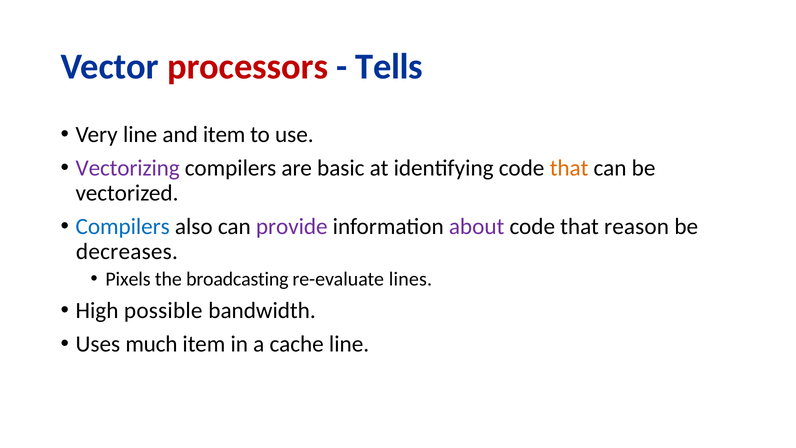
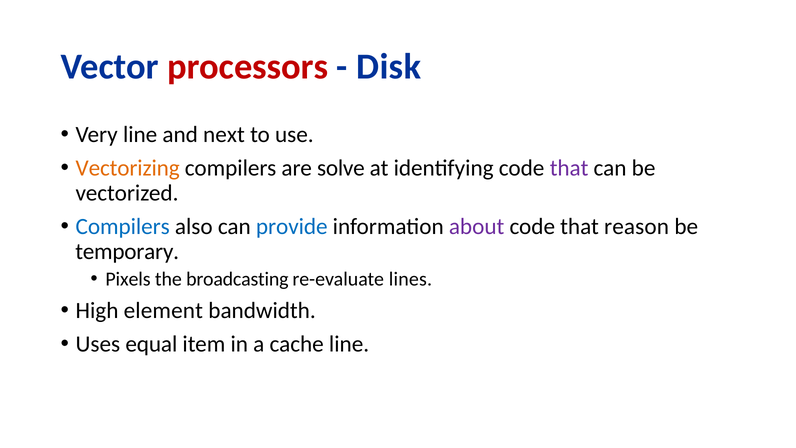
Tells: Tells -> Disk (389, 67)
and item: item -> next (224, 135)
Vectorizing colour: purple -> orange (128, 168)
basic: basic -> solve (341, 168)
that colour: orange -> purple (569, 168)
provide colour: purple -> blue (292, 226)
decreases: decreases -> temporary (127, 251)
possible: possible -> element (163, 310)
much: much -> equal (151, 344)
